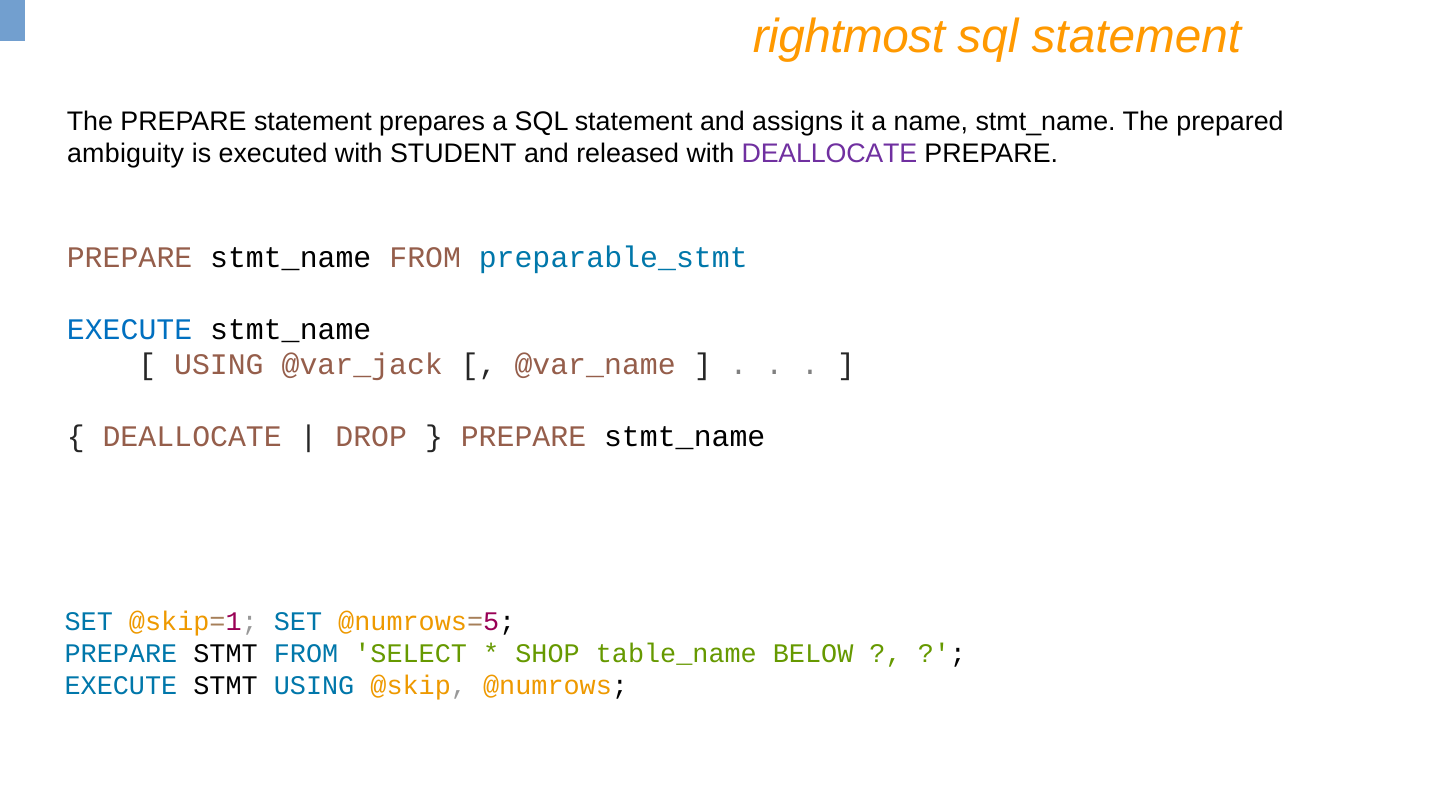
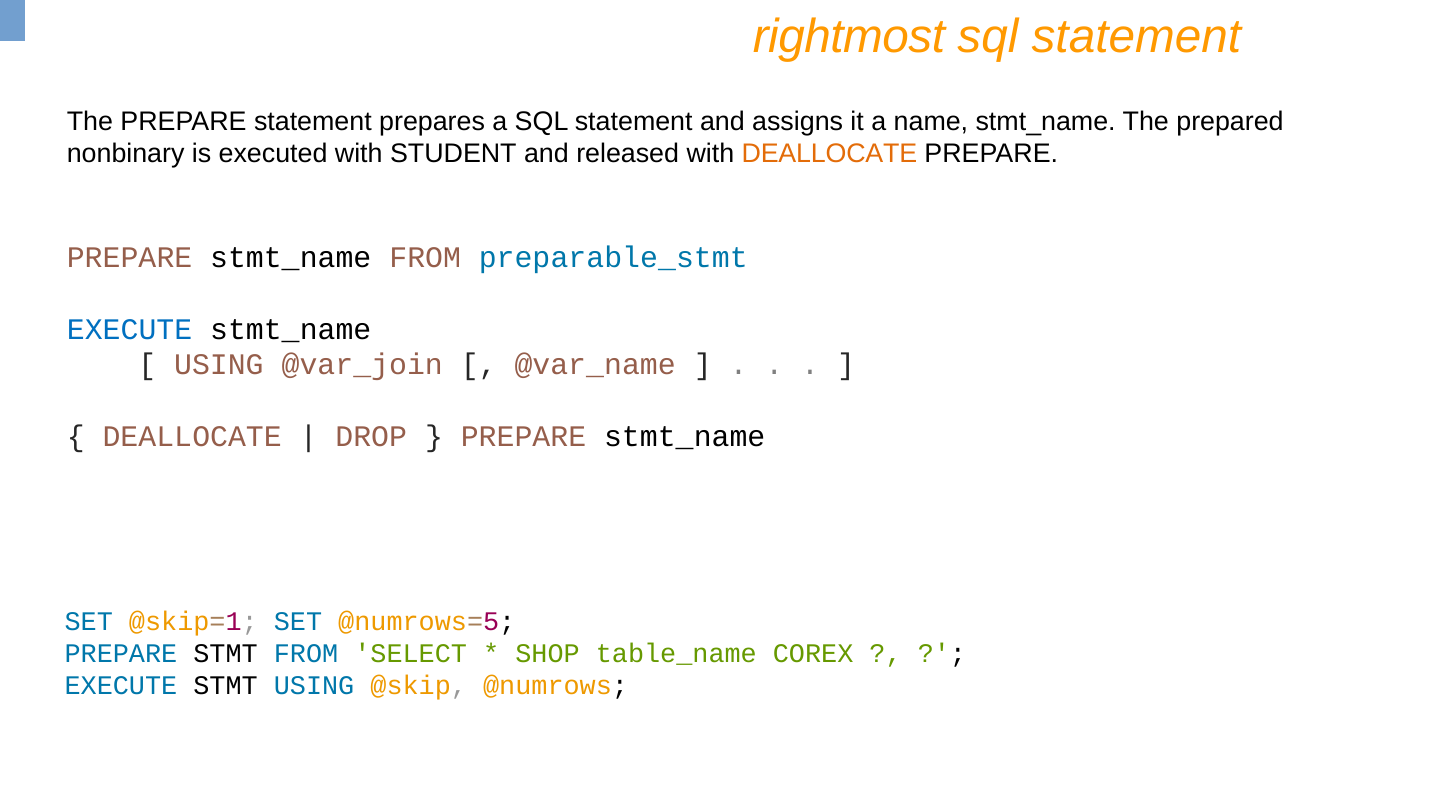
ambiguity: ambiguity -> nonbinary (126, 154)
DEALLOCATE colour: purple -> orange (829, 154)
@var_jack: @var_jack -> @var_join (362, 365)
BELOW: BELOW -> COREX (813, 654)
